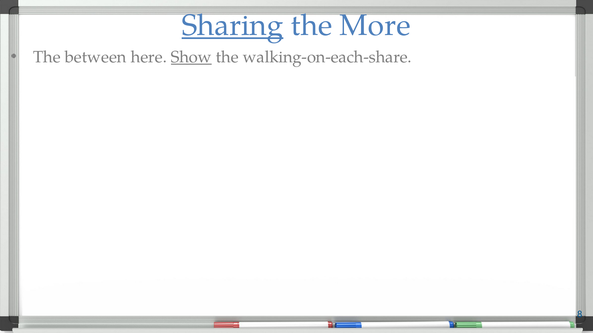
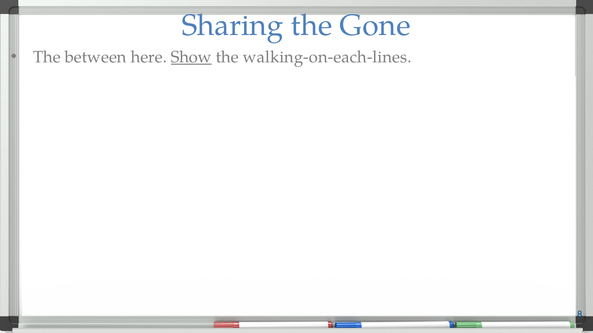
Sharing underline: present -> none (233, 26)
More: More -> Gone (375, 26)
walking-on-each-share: walking-on-each-share -> walking-on-each-lines (327, 57)
